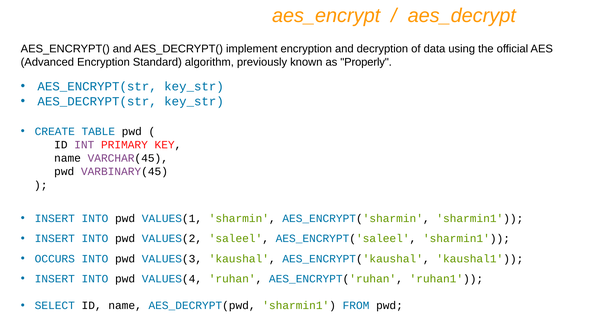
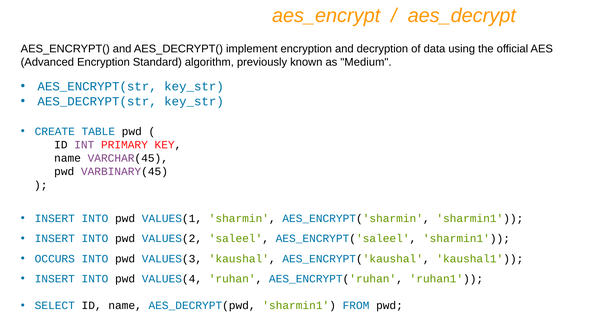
Properly: Properly -> Medium (366, 62)
